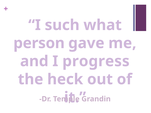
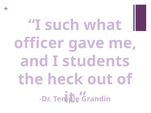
person: person -> officer (39, 43)
progress: progress -> students (96, 61)
